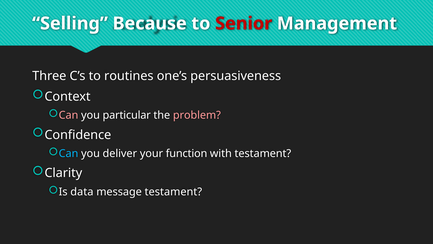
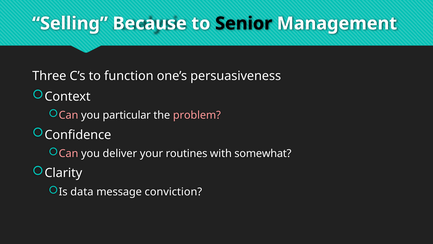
Senior colour: red -> black (244, 23)
routines: routines -> function (129, 76)
Can colour: light blue -> pink (69, 153)
function: function -> routines (187, 153)
with testament: testament -> somewhat (263, 153)
message testament: testament -> conviction (173, 192)
